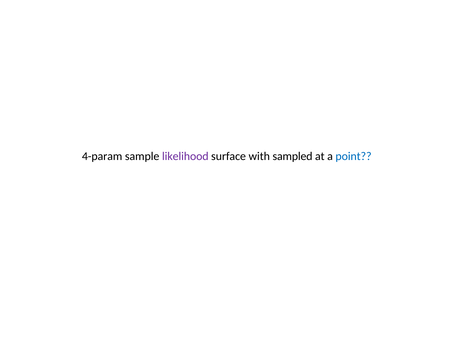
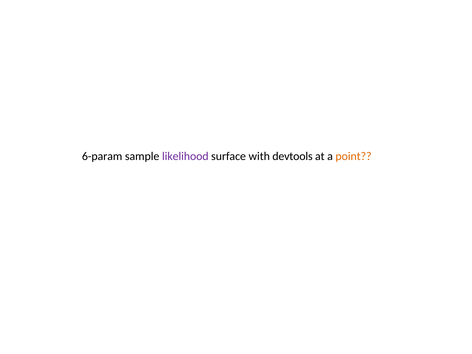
4-param: 4-param -> 6-param (102, 156)
sampled: sampled -> devtools (293, 156)
point colour: blue -> orange (354, 156)
